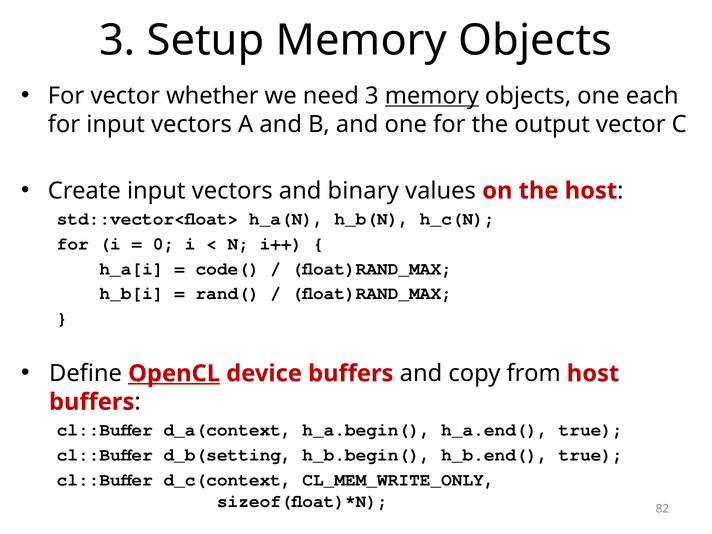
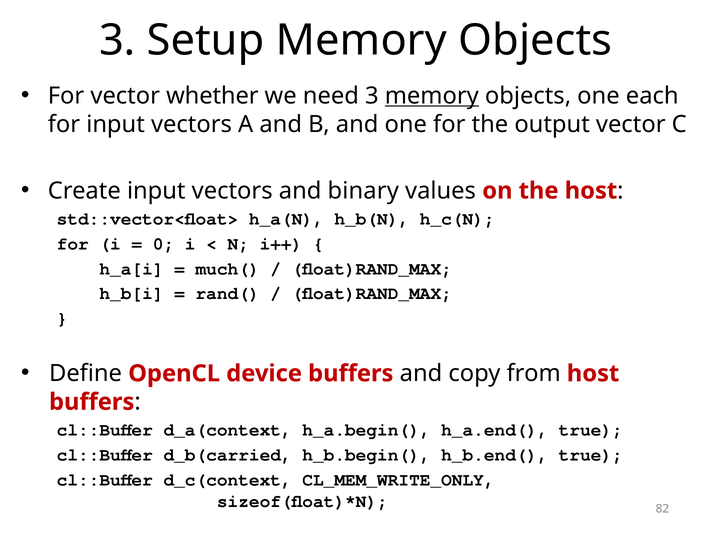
code(: code( -> much( (228, 269)
OpenCL underline: present -> none (174, 373)
d_b(setting: d_b(setting -> d_b(carried (228, 455)
